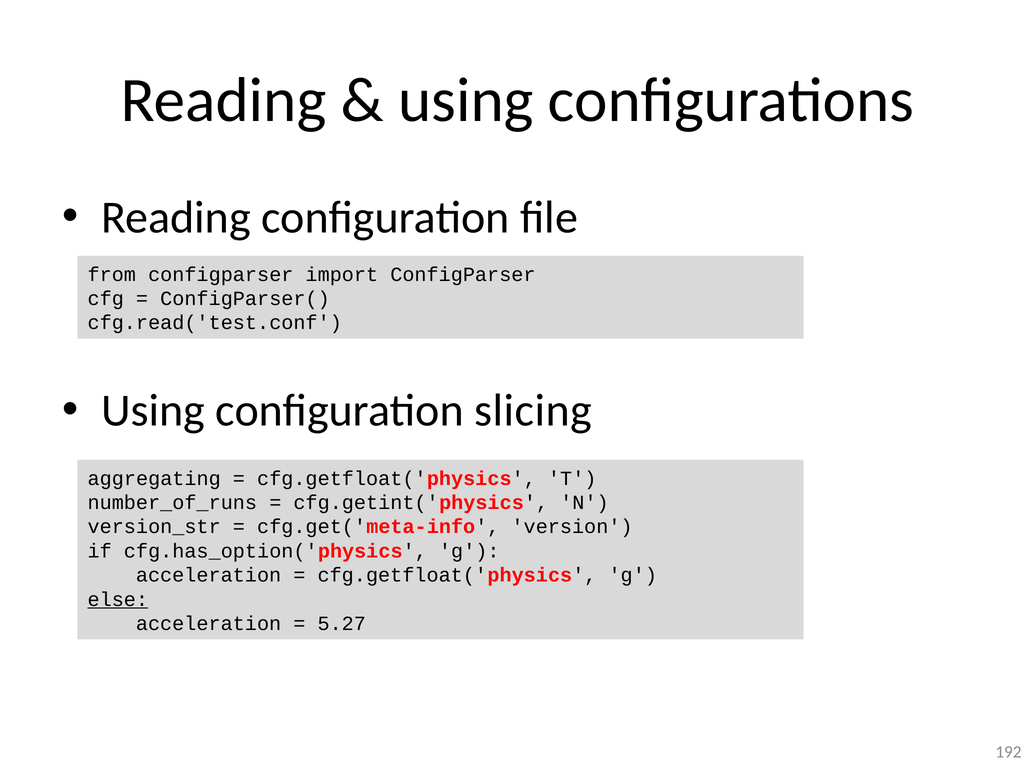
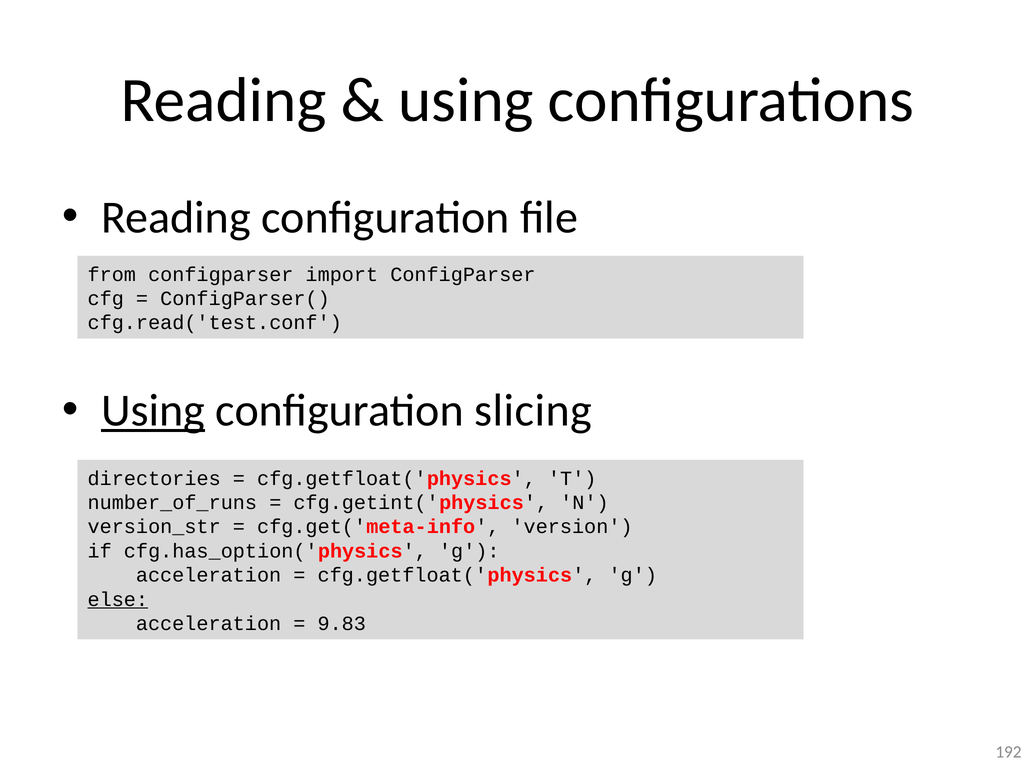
Using underline: none -> present (153, 411)
aggregating: aggregating -> directories (154, 478)
5.27: 5.27 -> 9.83 (342, 624)
